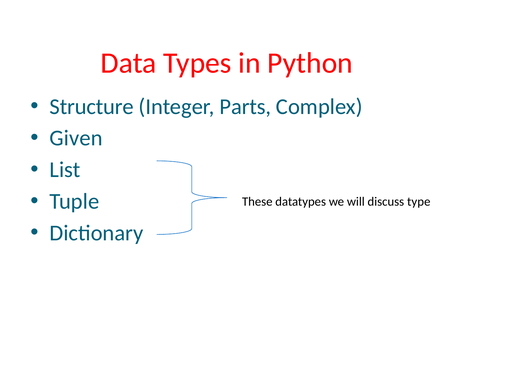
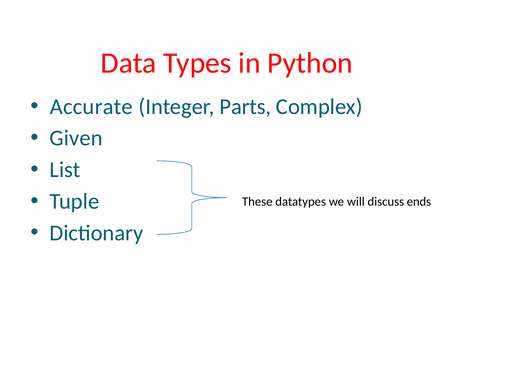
Structure: Structure -> Accurate (91, 107)
type: type -> ends (419, 201)
